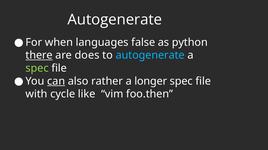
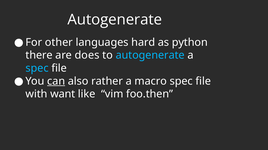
when: when -> other (59, 43)
false: false -> hard (143, 43)
there underline: present -> none (39, 56)
spec colour: light green -> light blue (37, 68)
longer: longer -> macro (151, 81)
cycle: cycle -> want (63, 94)
